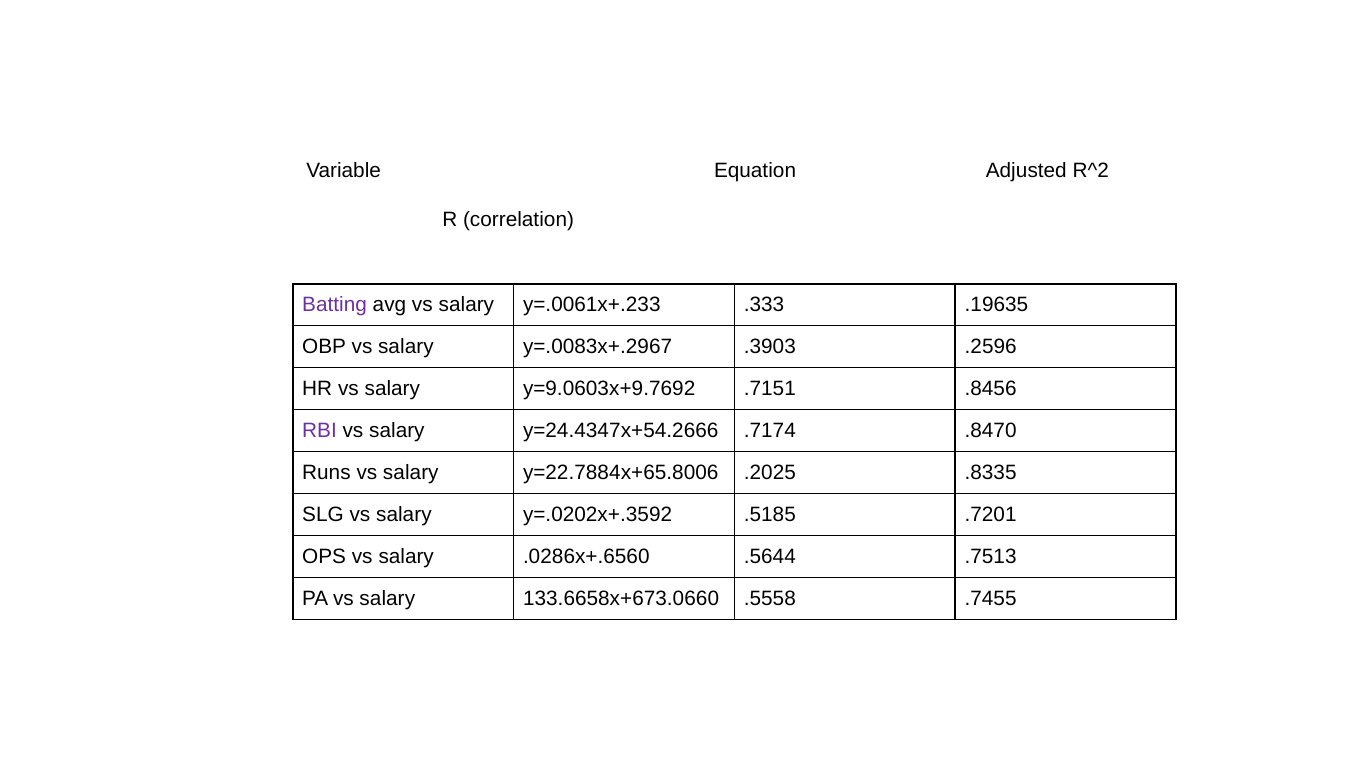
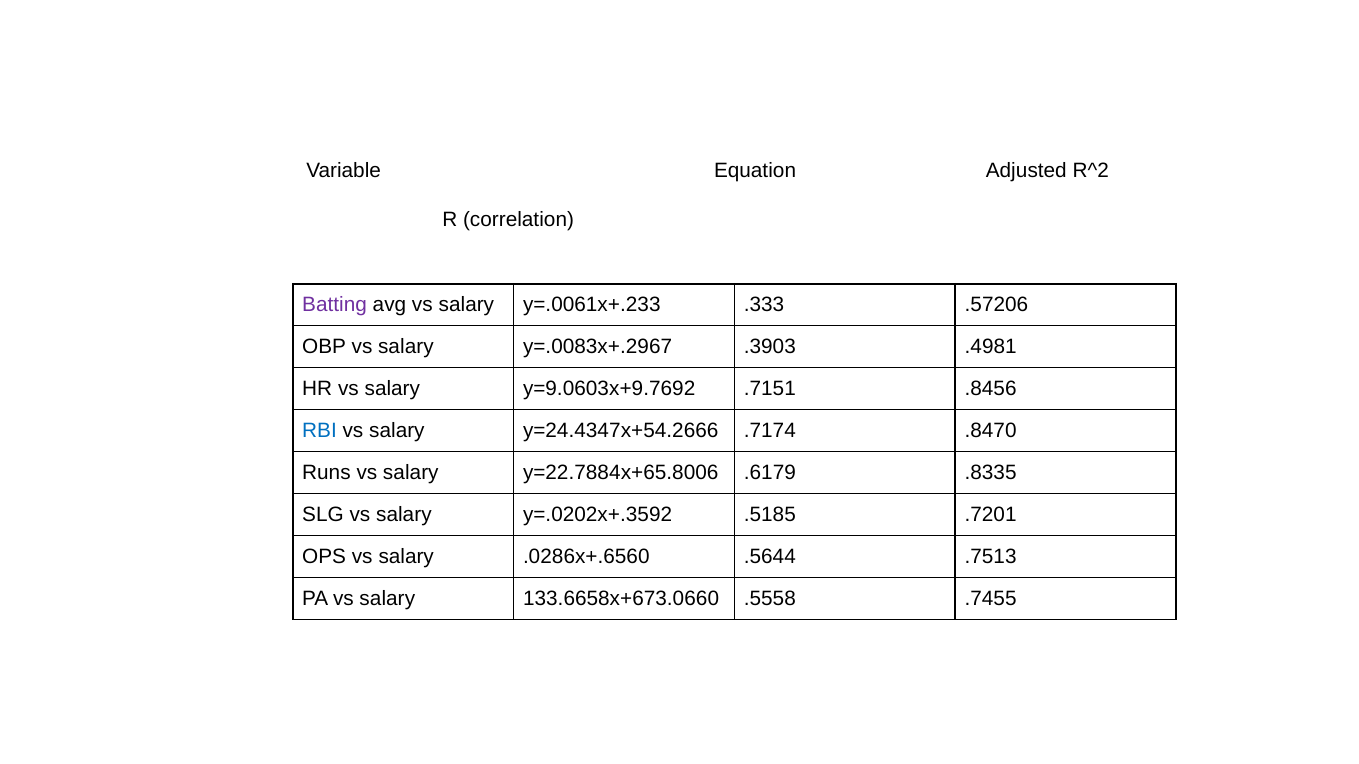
.19635: .19635 -> .57206 (996, 305)
.2596: .2596 -> .4981 (991, 347)
RBI colour: purple -> blue (320, 431)
.2025: .2025 -> .6179 (770, 473)
